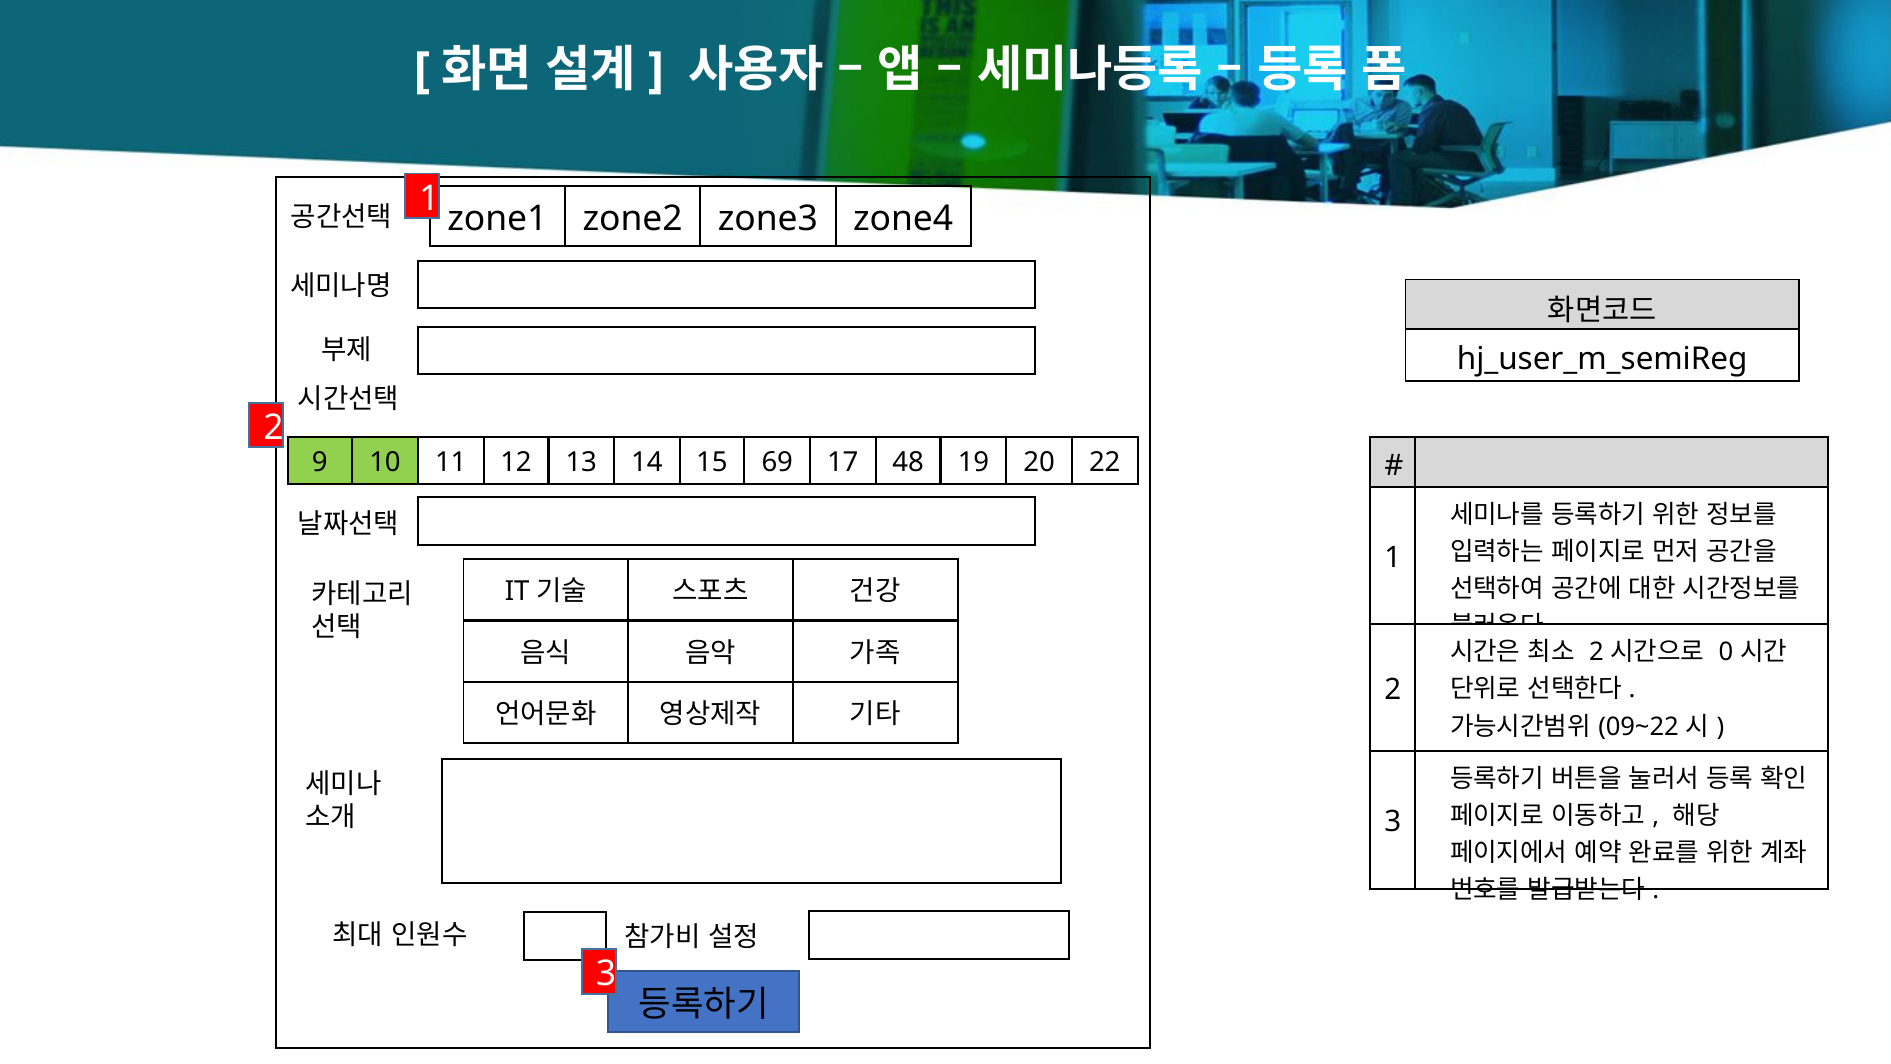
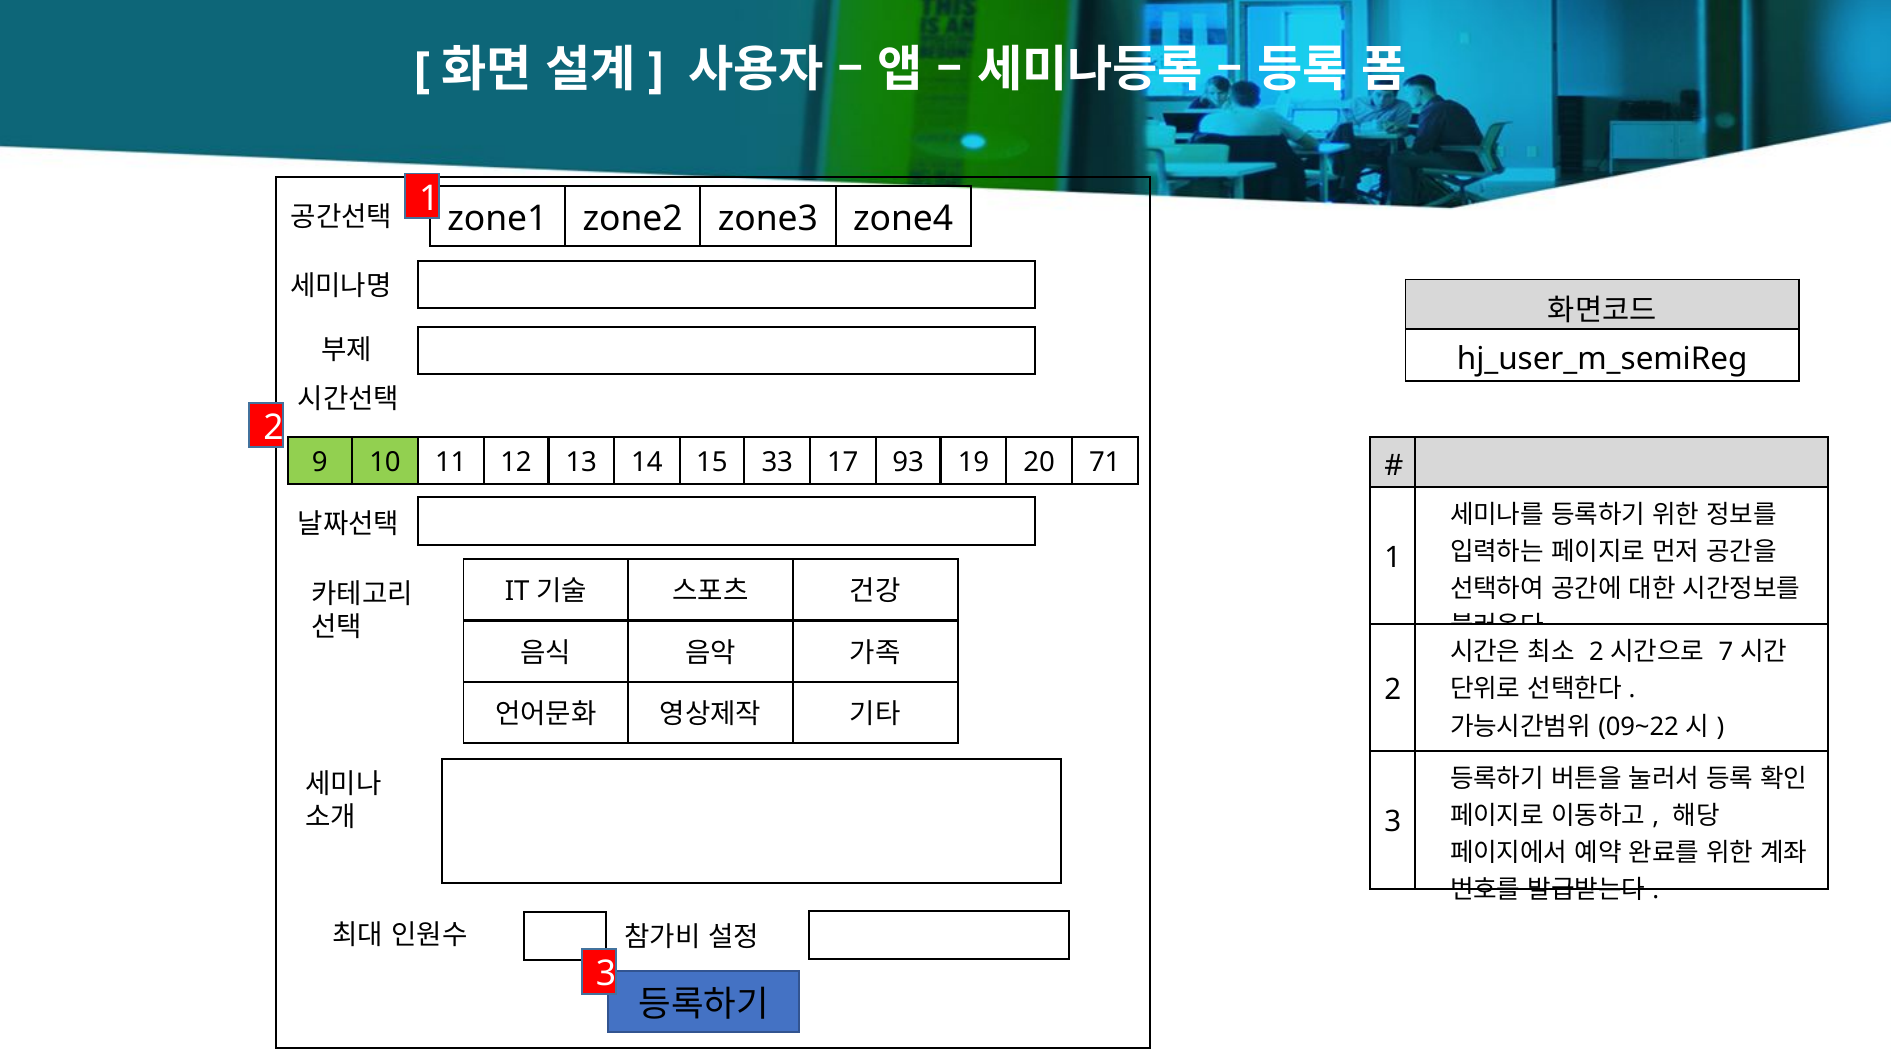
69: 69 -> 33 (777, 462)
48: 48 -> 93 (908, 462)
22: 22 -> 71 (1105, 462)
0: 0 -> 7 (1726, 652)
